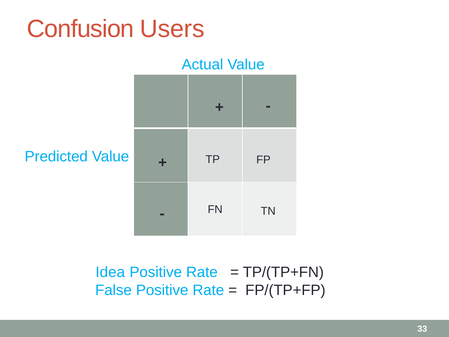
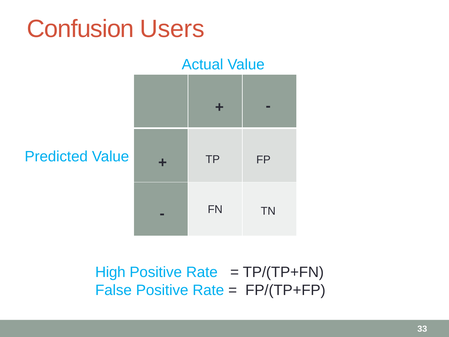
Idea: Idea -> High (110, 272)
